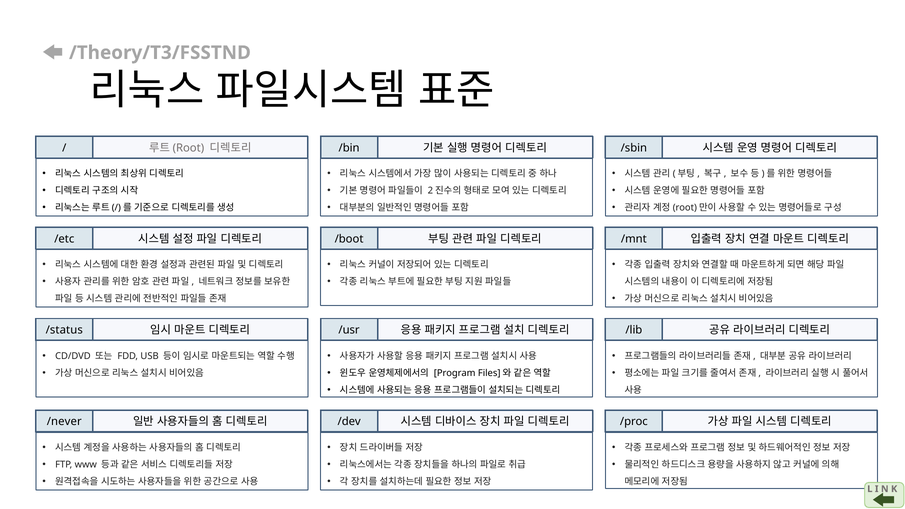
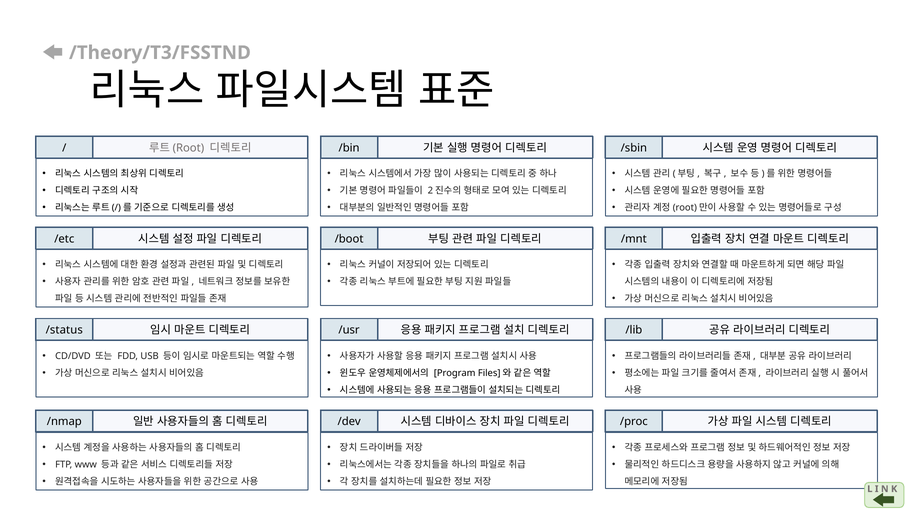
/never: /never -> /nmap (64, 422)
